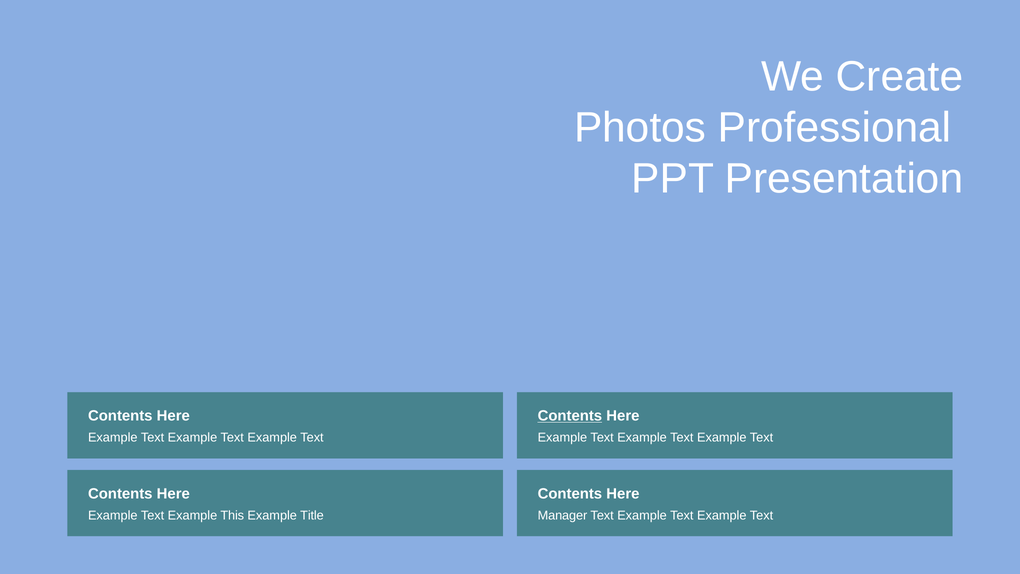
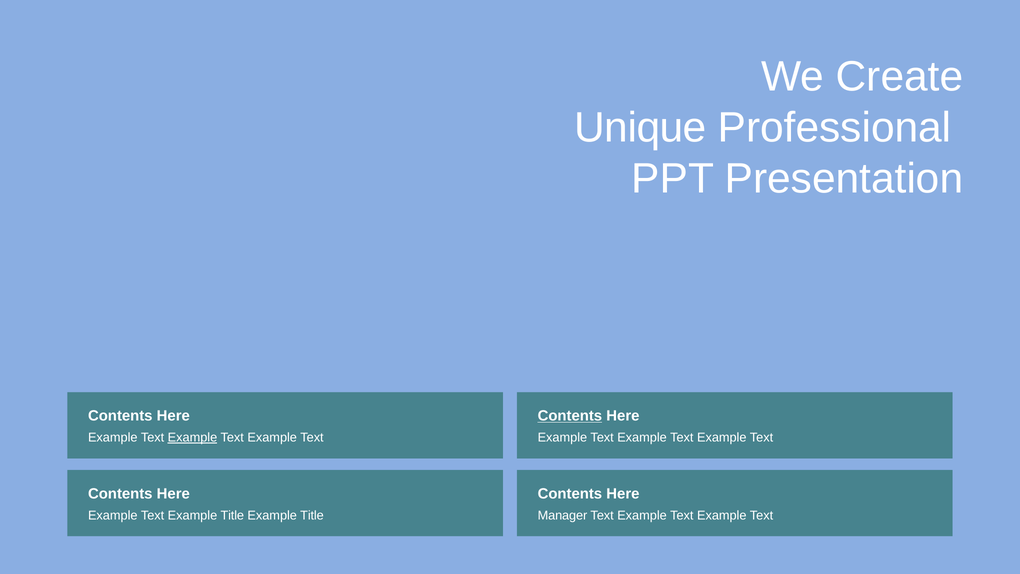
Photos: Photos -> Unique (640, 127)
Example underline: none -> present (192, 437)
Text Example This: This -> Title (232, 515)
